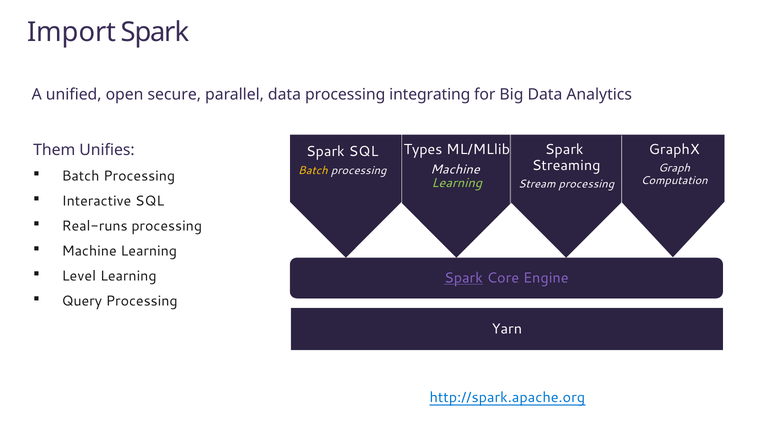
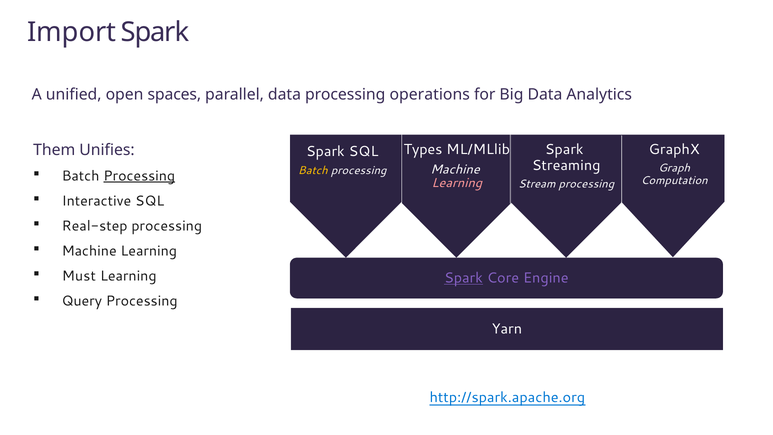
secure: secure -> spaces (174, 95)
integrating: integrating -> operations (430, 95)
Processing underline: none -> present (139, 176)
Learning colour: light green -> pink (457, 183)
Real-runs: Real-runs -> Real-step (95, 226)
Level: Level -> Must (79, 276)
